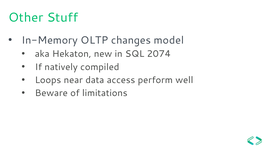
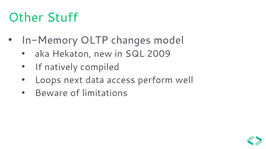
2074: 2074 -> 2009 (159, 54)
near: near -> next (73, 80)
